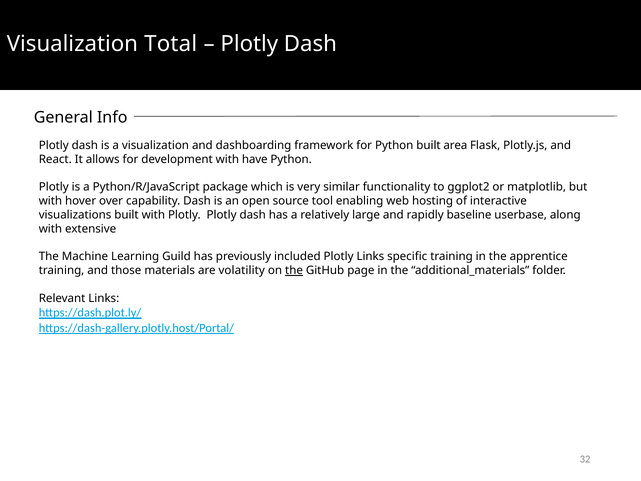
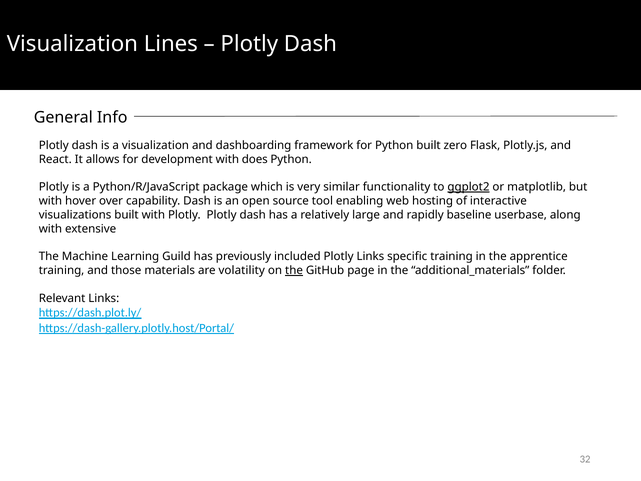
Total: Total -> Lines (171, 44)
area: area -> zero (455, 145)
have: have -> does (255, 159)
ggplot2 underline: none -> present (468, 187)
